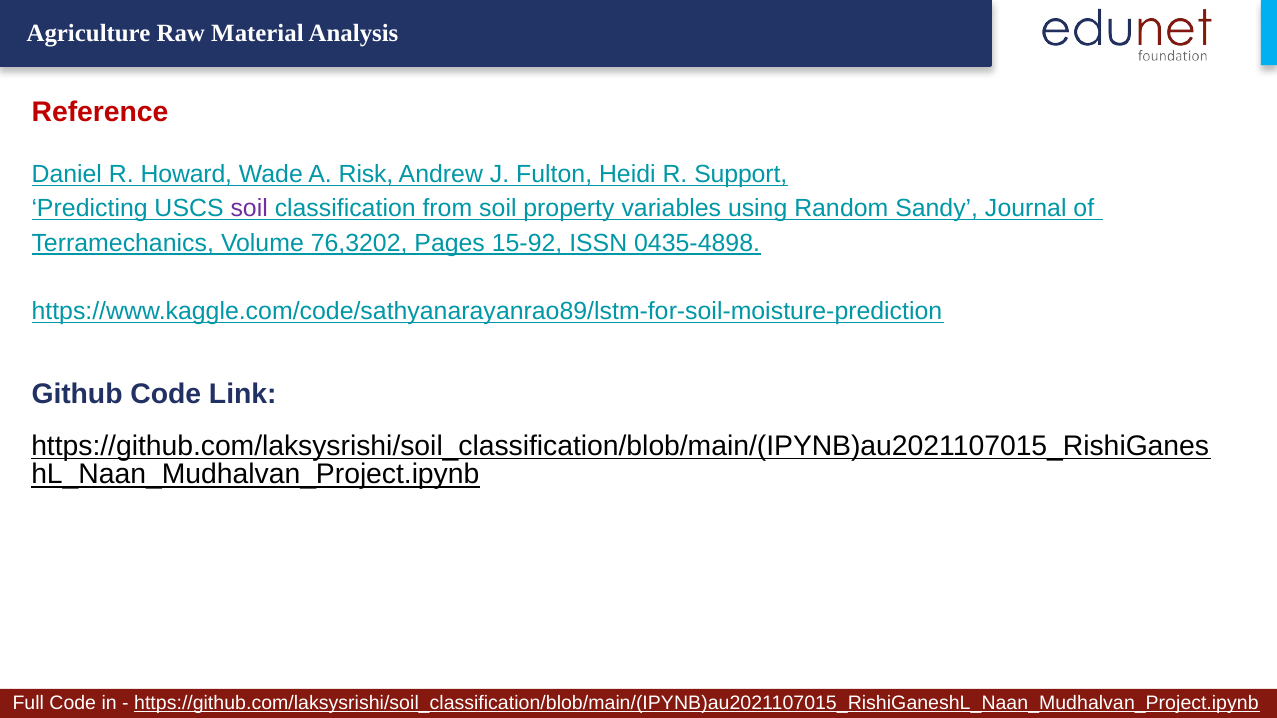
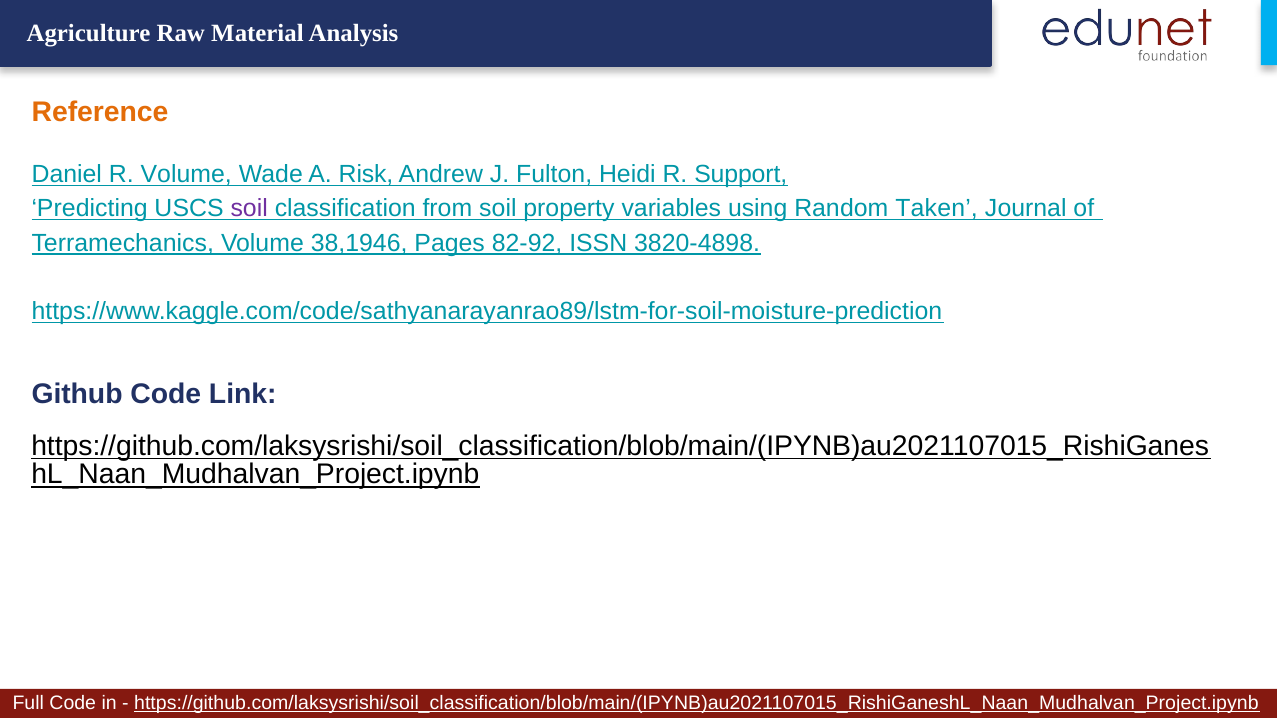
Reference colour: red -> orange (100, 112)
R Howard: Howard -> Volume (186, 174)
Sandy: Sandy -> Taken (937, 209)
76,3202: 76,3202 -> 38,1946 (359, 243)
15-92: 15-92 -> 82-92 (527, 243)
0435-4898: 0435-4898 -> 3820-4898 (697, 243)
